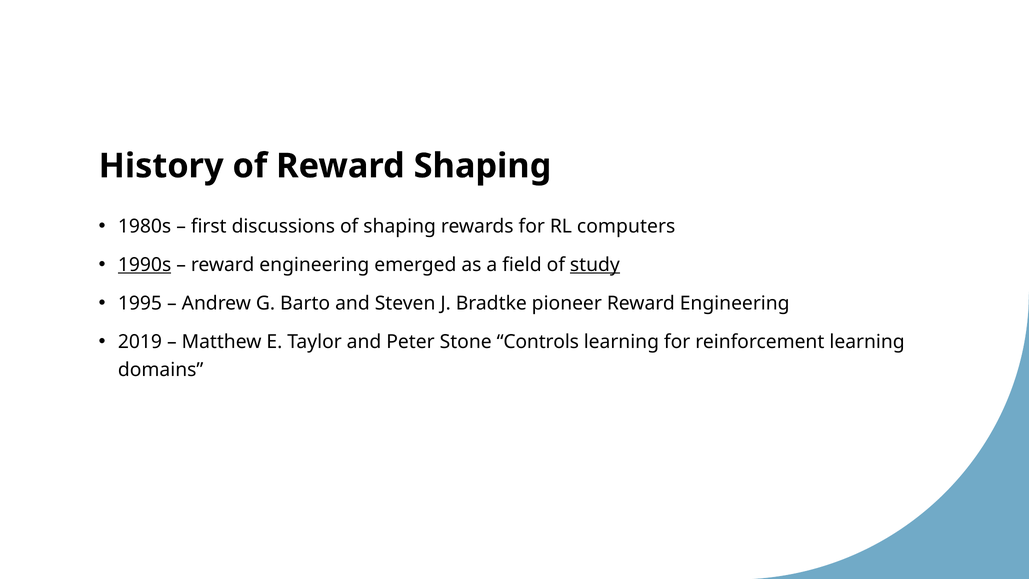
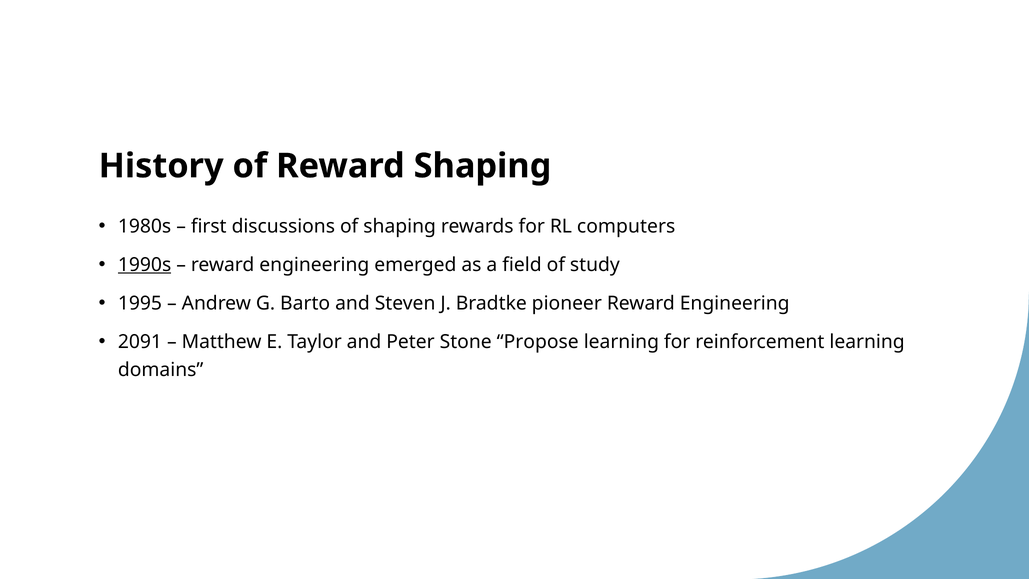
study underline: present -> none (595, 265)
2019: 2019 -> 2091 (140, 342)
Controls: Controls -> Propose (538, 342)
